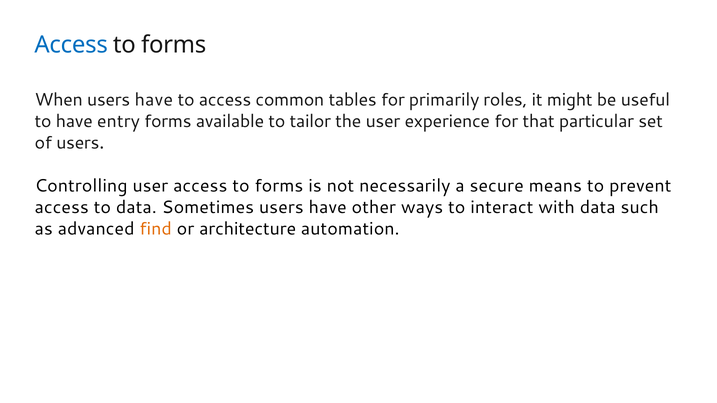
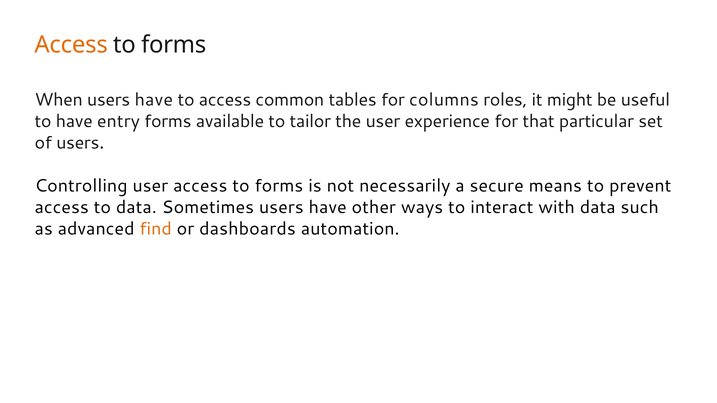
Access colour: blue -> orange (71, 45)
primarily: primarily -> columns (444, 100)
architecture: architecture -> dashboards (248, 229)
